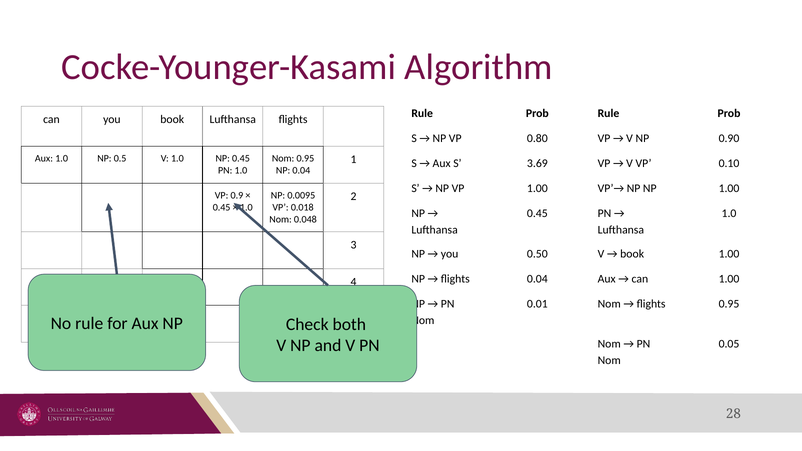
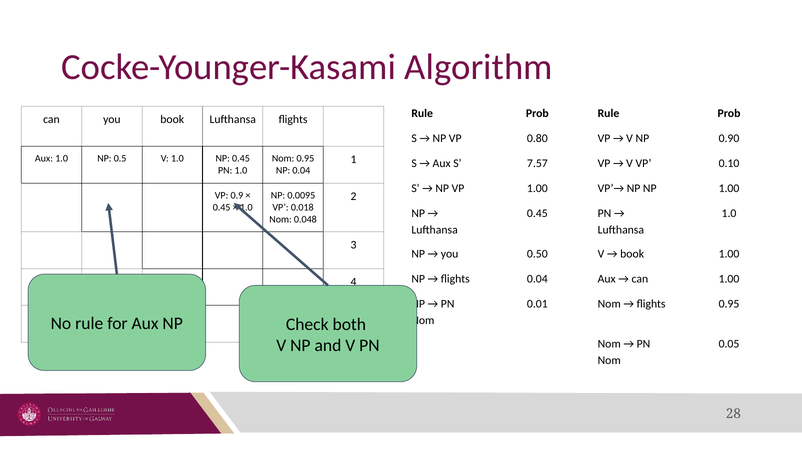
3.69: 3.69 -> 7.57 (537, 163)
